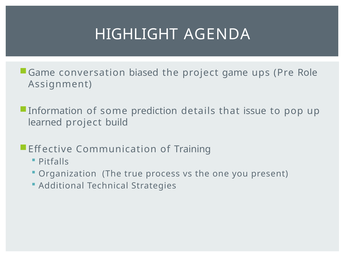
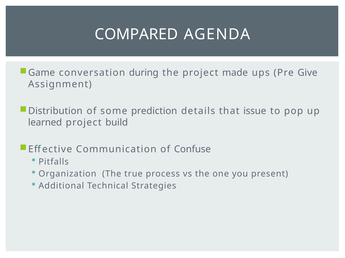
HIGHLIGHT: HIGHLIGHT -> COMPARED (136, 34)
biased: biased -> during (144, 73)
project game: game -> made (235, 73)
Role: Role -> Give (307, 73)
Information: Information -> Distribution (55, 111)
Training: Training -> Confuse (192, 150)
